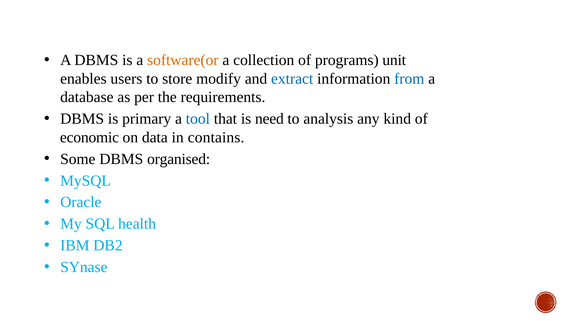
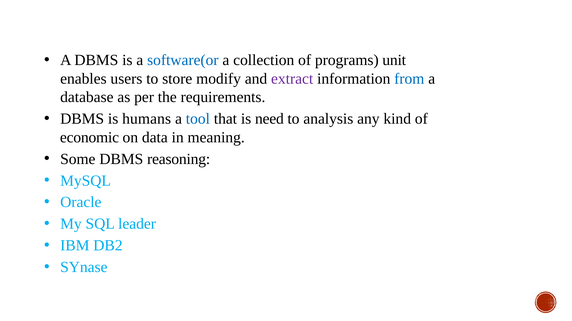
software(or colour: orange -> blue (183, 60)
extract colour: blue -> purple (292, 79)
primary: primary -> humans (147, 119)
contains: contains -> meaning (216, 138)
organised: organised -> reasoning (179, 159)
health: health -> leader (137, 224)
